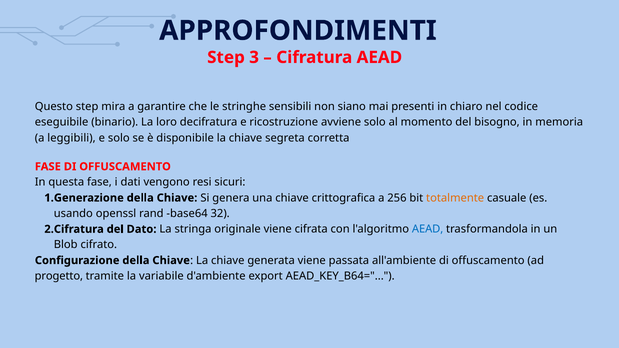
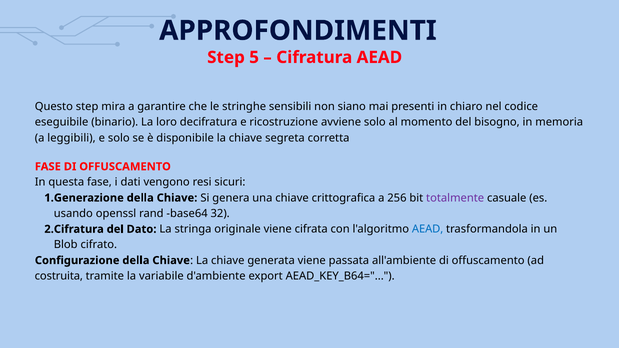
3: 3 -> 5 (254, 57)
totalmente colour: orange -> purple (455, 198)
progetto: progetto -> costruita (59, 276)
